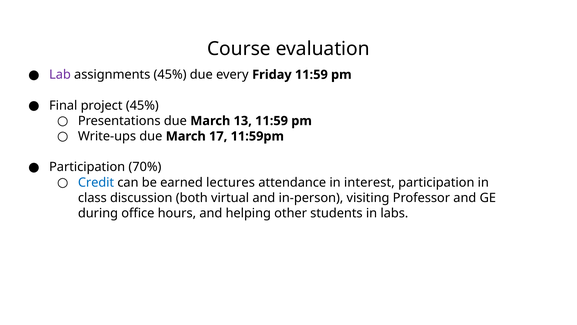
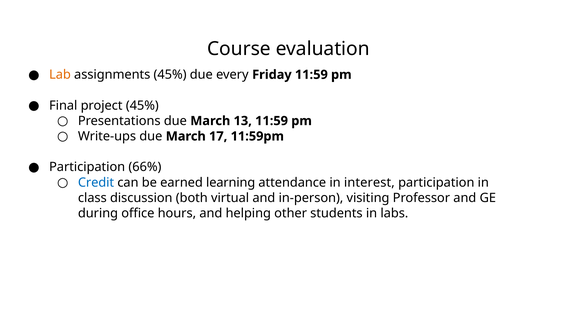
Lab colour: purple -> orange (60, 75)
70%: 70% -> 66% (145, 167)
lectures: lectures -> learning (231, 182)
